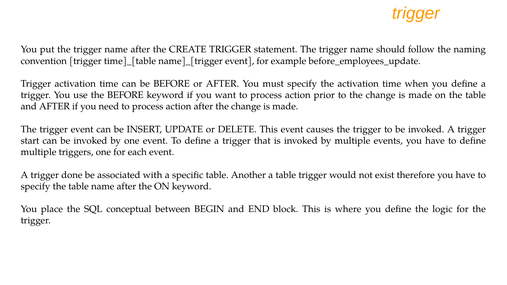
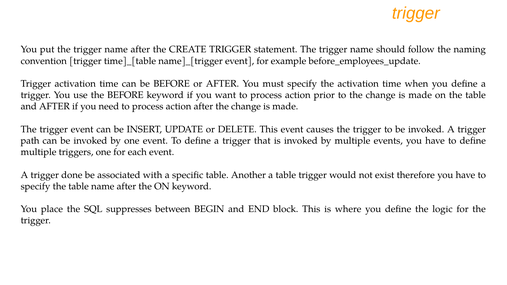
start: start -> path (30, 141)
conceptual: conceptual -> suppresses (129, 209)
